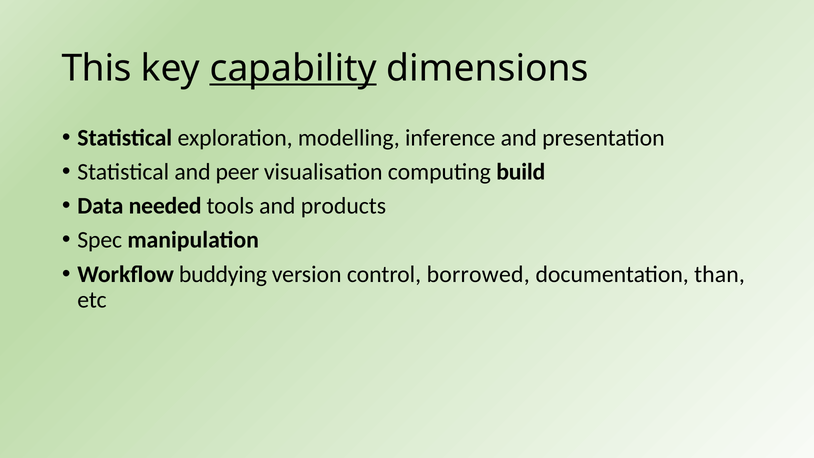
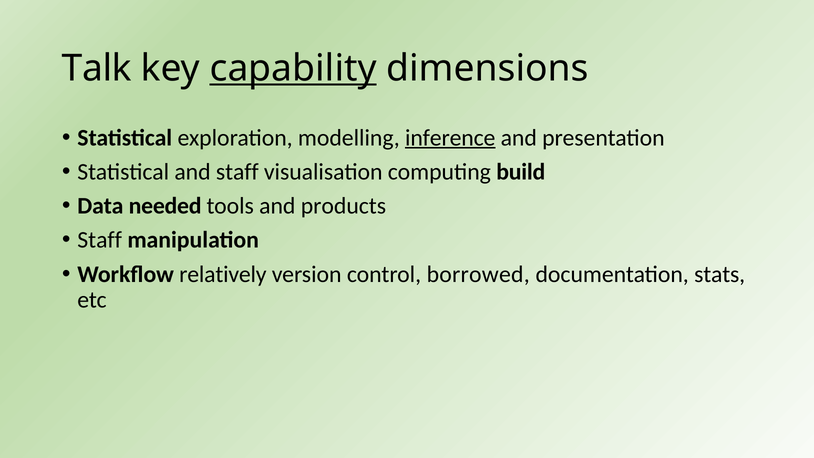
This: This -> Talk (97, 68)
inference underline: none -> present (450, 138)
and peer: peer -> staff (237, 172)
Spec: Spec -> Staff (100, 240)
buddying: buddying -> relatively (223, 274)
than: than -> stats (720, 274)
